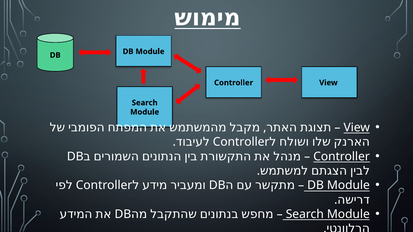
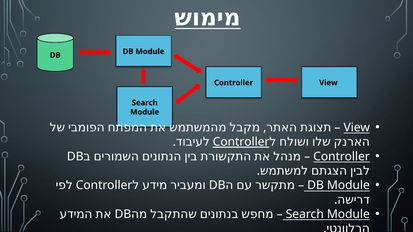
Controller underline: none -> present (241, 142)
